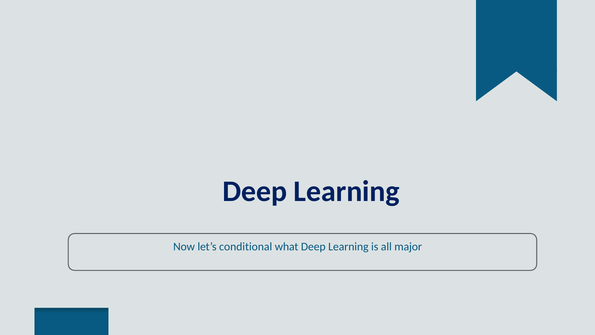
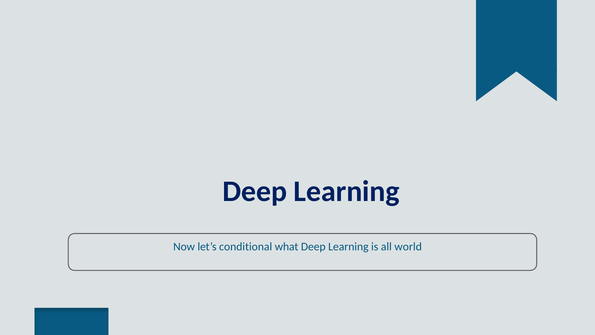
major: major -> world (408, 246)
